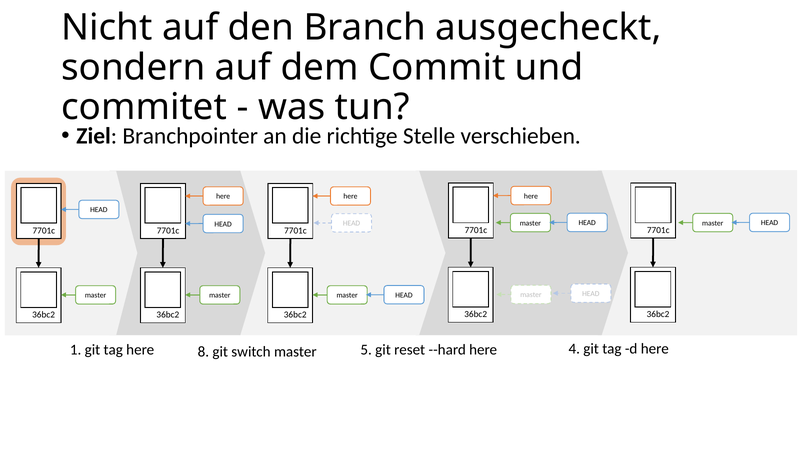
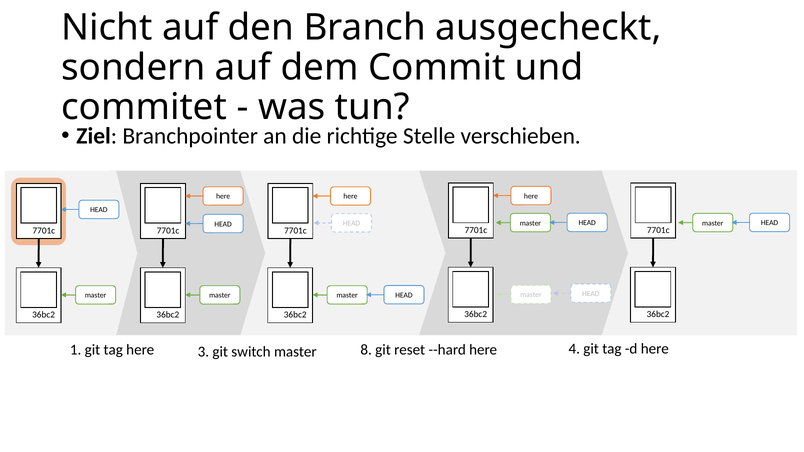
8: 8 -> 3 (203, 352)
5: 5 -> 8 (366, 350)
